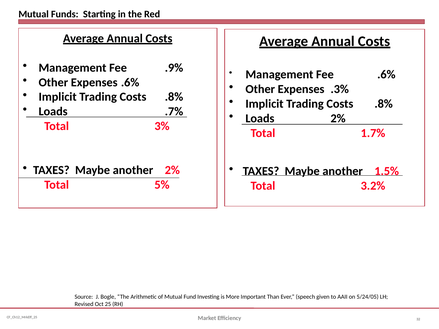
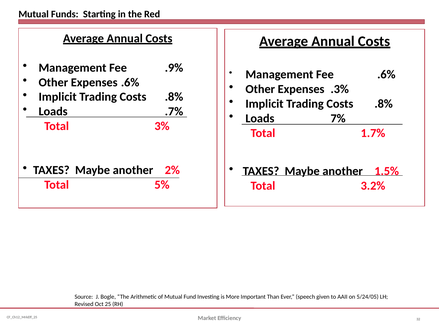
Loads 2%: 2% -> 7% (338, 119)
